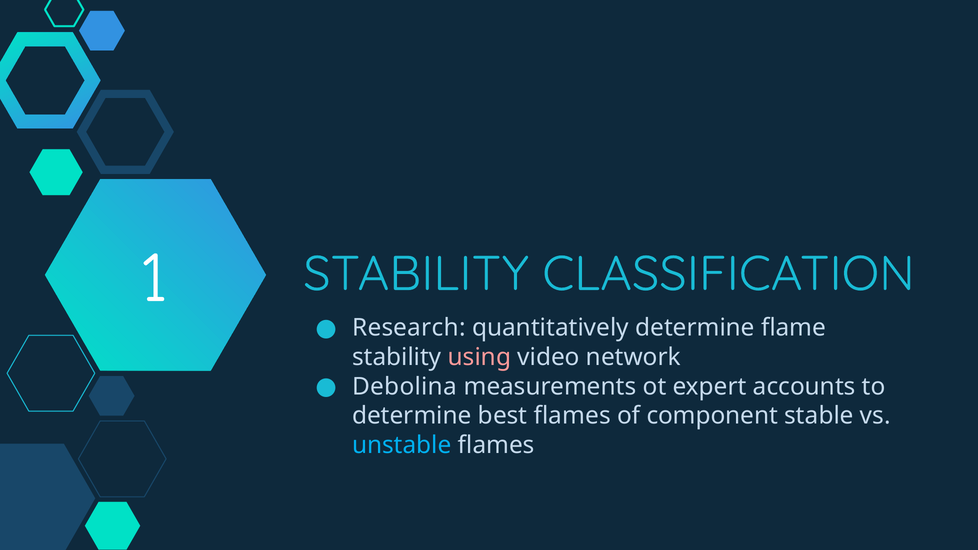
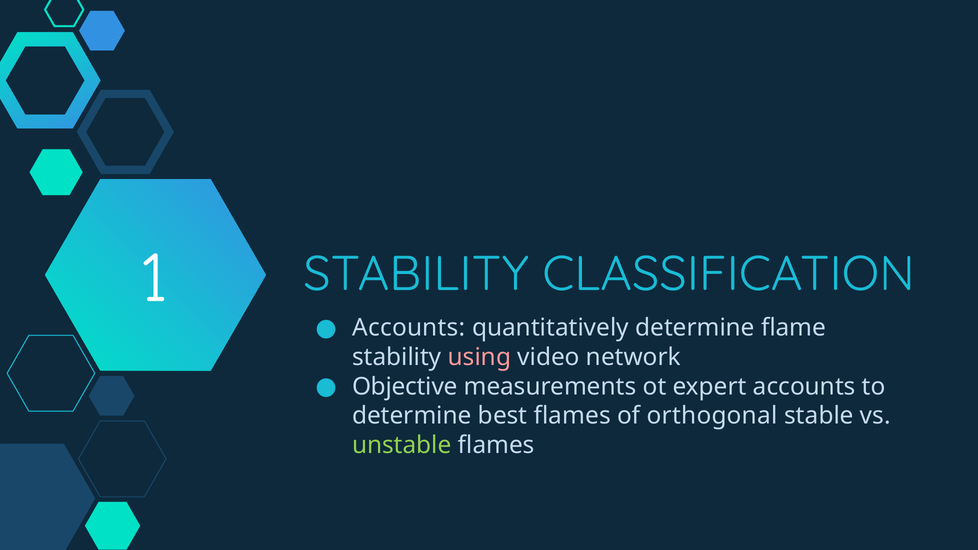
Research: Research -> Accounts (409, 328)
Debolina: Debolina -> Objective (405, 387)
component: component -> orthogonal (712, 416)
unstable colour: light blue -> light green (402, 445)
